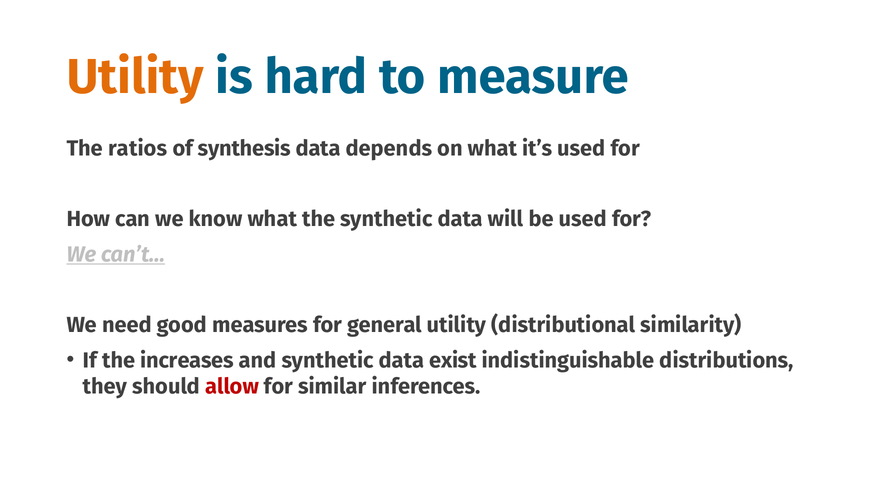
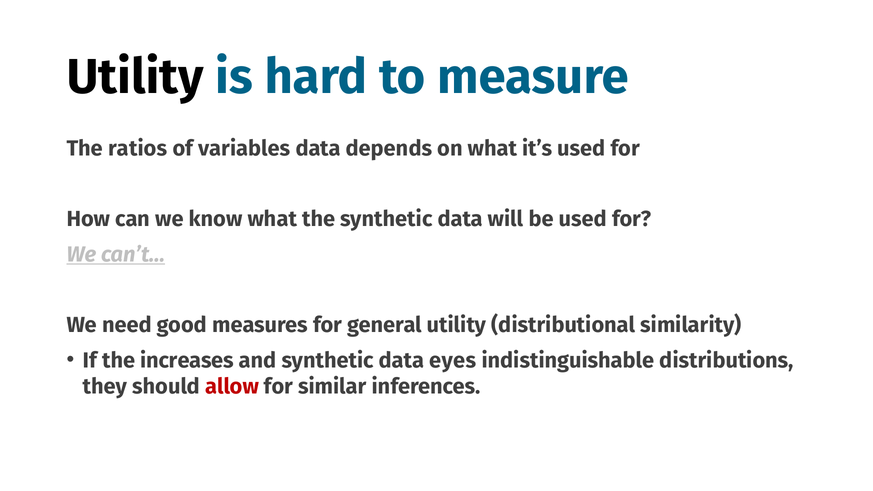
Utility colour: orange -> black (135, 77)
synthesis: synthesis -> variables (244, 149)
exist: exist -> eyes (453, 360)
